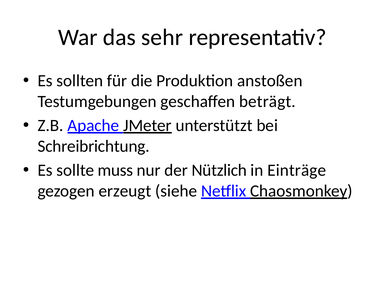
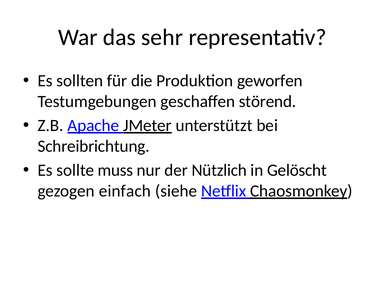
anstoßen: anstoßen -> geworfen (270, 81)
beträgt: beträgt -> störend (268, 101)
Einträge: Einträge -> Gelöscht (297, 170)
erzeugt: erzeugt -> einfach (125, 191)
